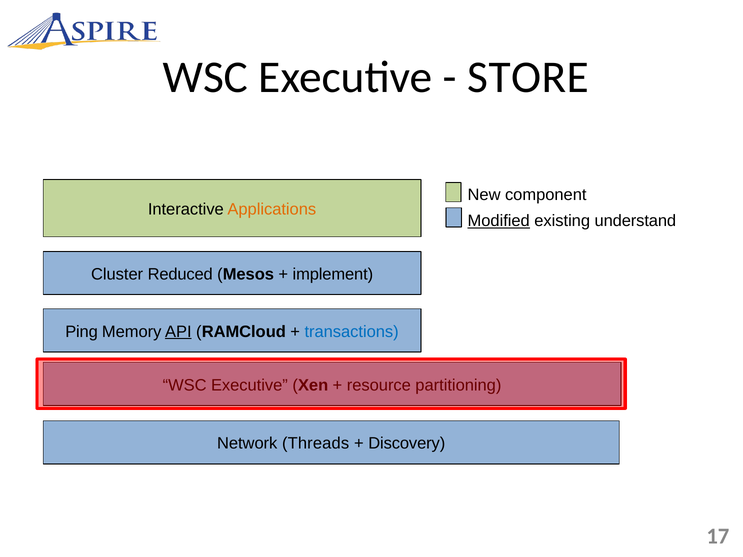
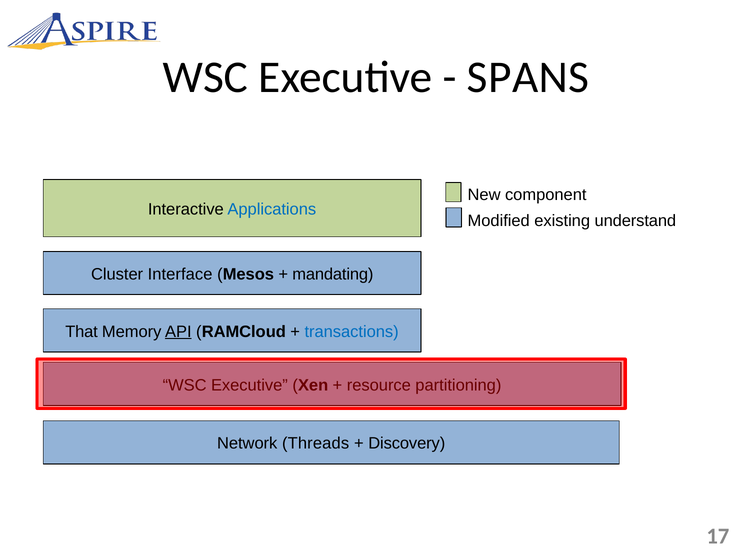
STORE: STORE -> SPANS (528, 77)
Applications colour: orange -> blue (272, 209)
Modified underline: present -> none (499, 221)
Reduced: Reduced -> Interface (180, 274)
implement: implement -> mandating (333, 274)
Ping: Ping -> That (82, 332)
